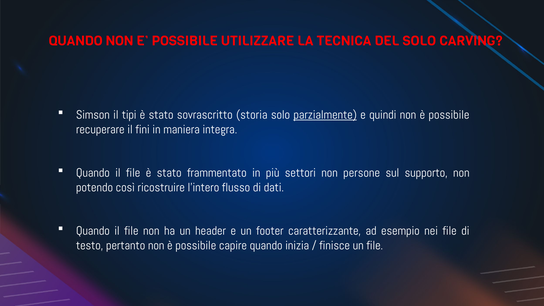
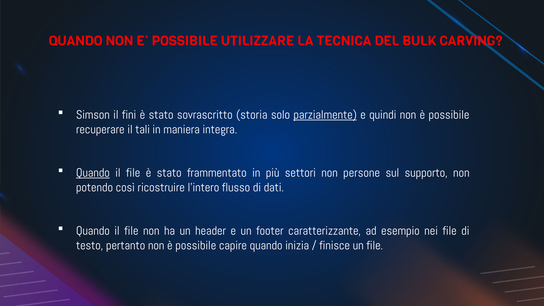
DEL SOLO: SOLO -> BULK (419, 41)
tipi: tipi -> fini (129, 115)
fini: fini -> tali (143, 129)
Quando underline: none -> present (93, 173)
